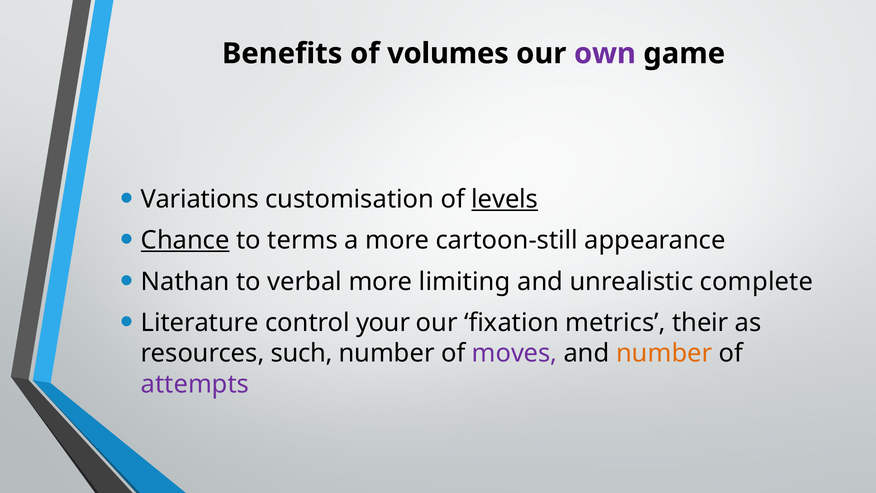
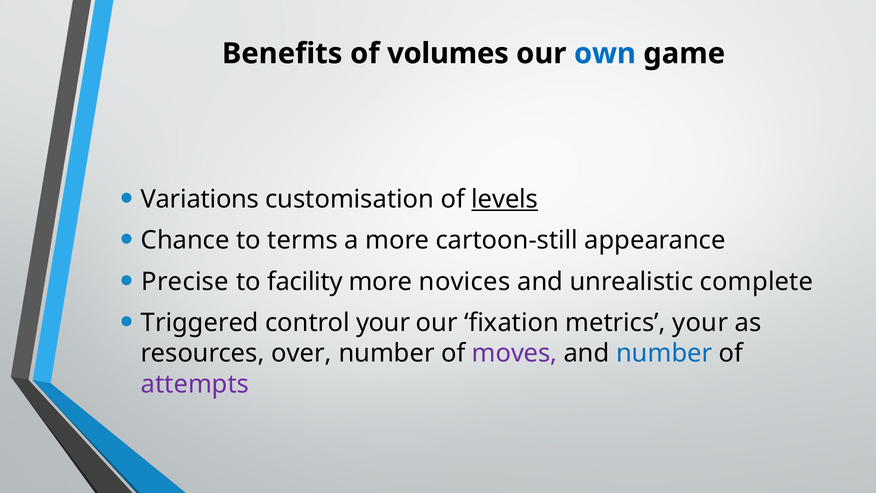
own colour: purple -> blue (605, 54)
Chance underline: present -> none (185, 240)
Nathan: Nathan -> Precise (185, 281)
verbal: verbal -> facility (305, 281)
limiting: limiting -> novices (465, 281)
Literature: Literature -> Triggered (200, 323)
metrics their: their -> your (700, 323)
such: such -> over (301, 353)
number colour: orange -> blue (664, 353)
